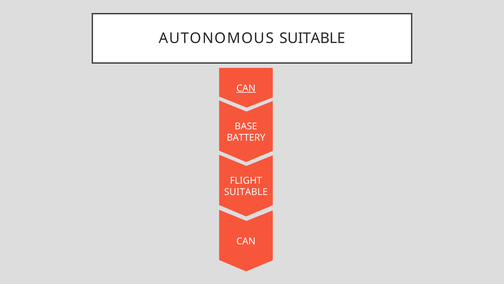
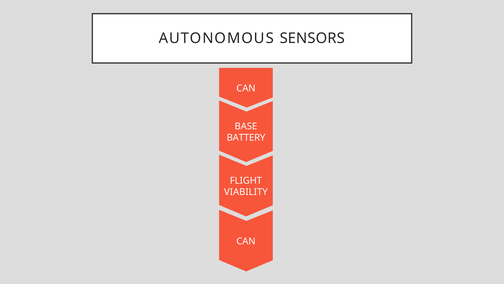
AUTONOMOUS SUITABLE: SUITABLE -> SENSORS (312, 38)
CAN underline: present -> none (246, 88)
SUITABLE: SUITABLE -> VIABILITY (246, 192)
